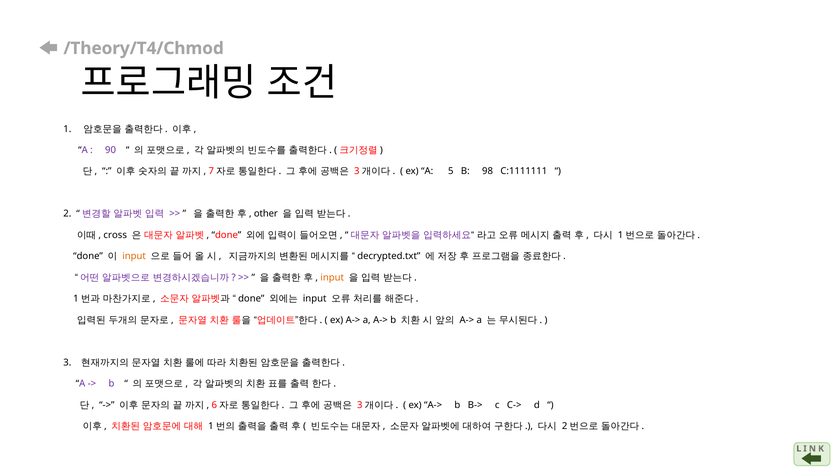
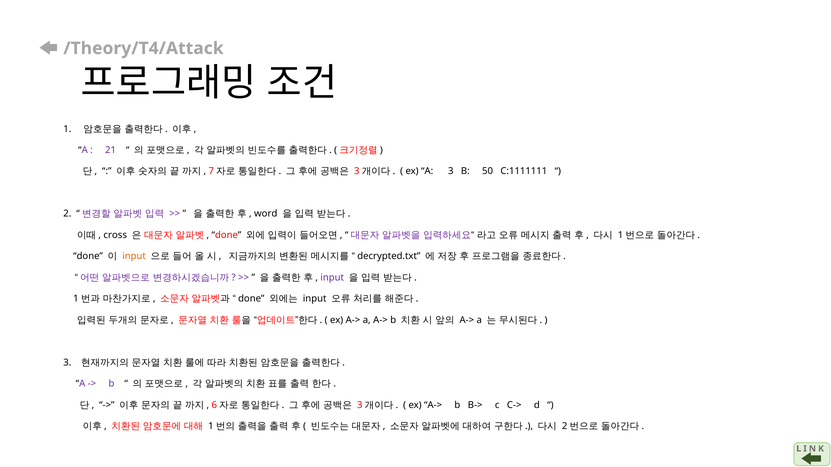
/Theory/T4/Chmod: /Theory/T4/Chmod -> /Theory/T4/Attack (143, 48)
90: 90 -> 21 (111, 150)
A 5: 5 -> 3 (451, 172)
98: 98 -> 50 (488, 172)
other: other -> word (266, 214)
input colour: orange -> purple (332, 278)
